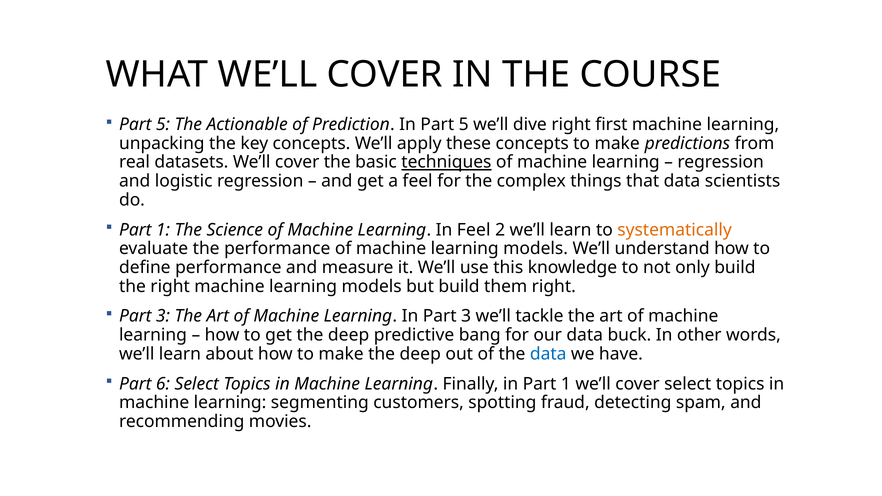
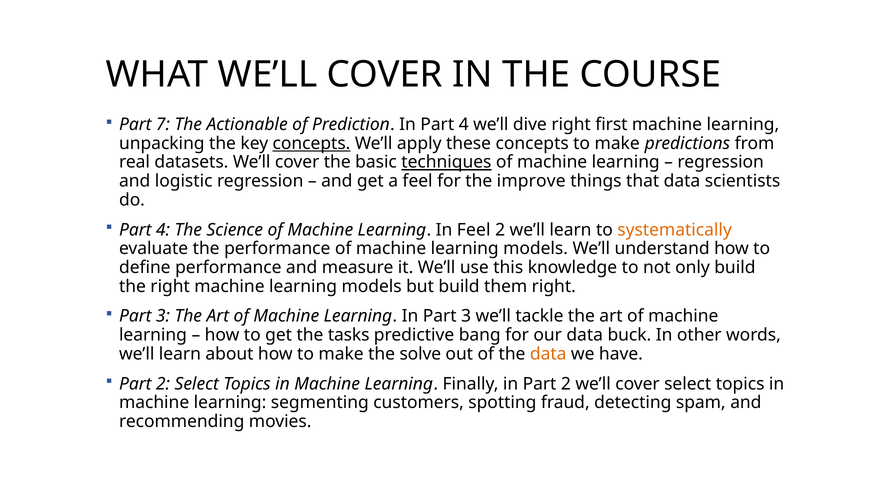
5: 5 -> 7 (163, 125)
In Part 5: 5 -> 4 (464, 125)
concepts underline: none -> present (311, 143)
complex: complex -> improve (531, 181)
1: 1 -> 4 (163, 230)
get the deep: deep -> tasks (349, 335)
make the deep: deep -> solve (420, 354)
data colour: blue -> orange (548, 354)
6: 6 -> 2 (163, 384)
in Part 1: 1 -> 2 (566, 384)
